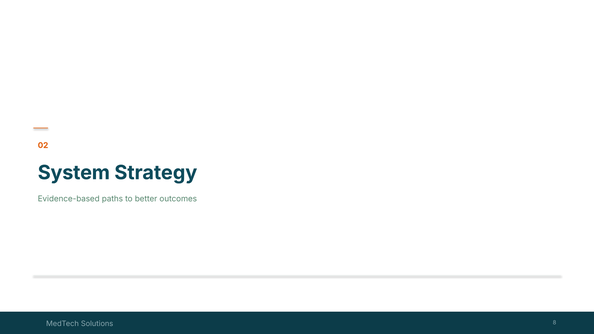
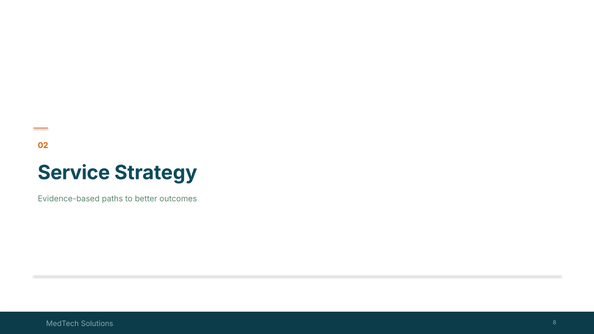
System: System -> Service (74, 173)
